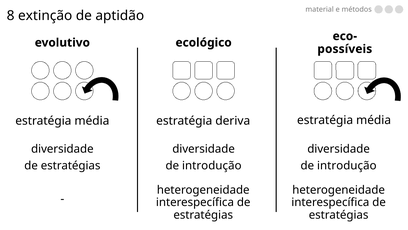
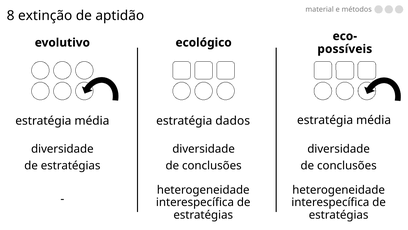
deriva: deriva -> dados (233, 121)
introdução: introdução -> conclusões (212, 165)
introdução: introdução -> conclusões (347, 165)
